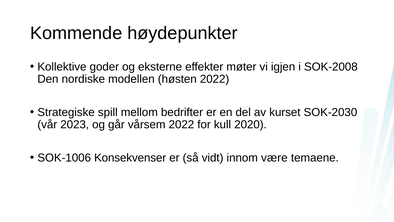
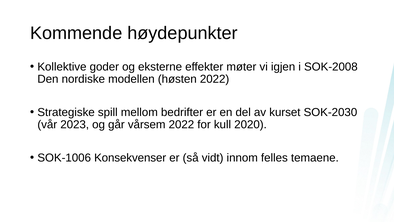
være: være -> felles (274, 158)
